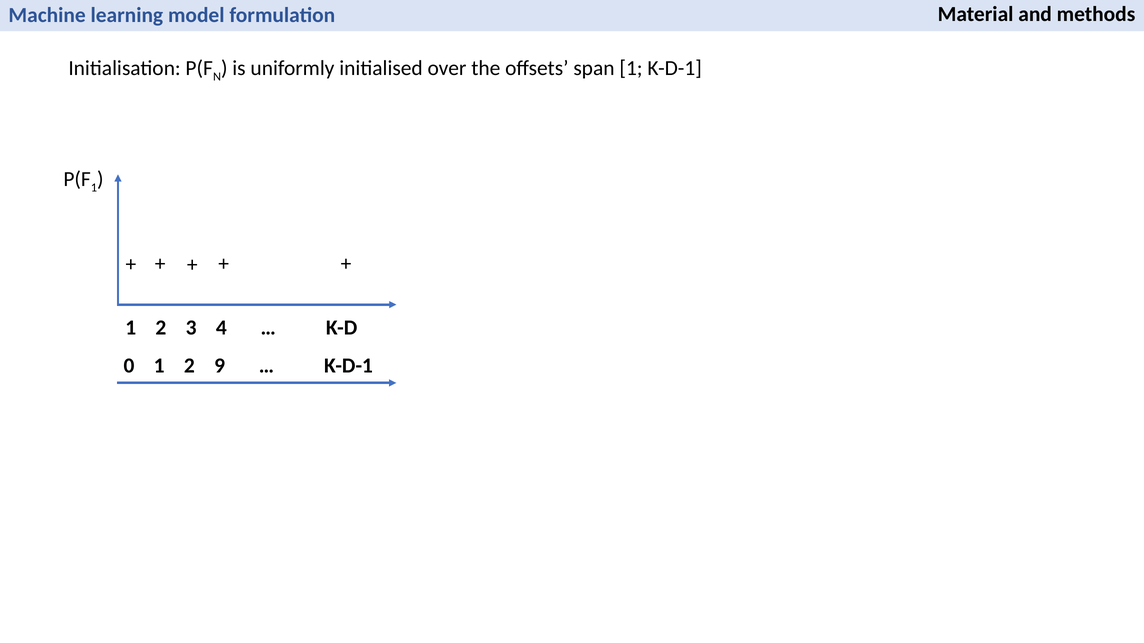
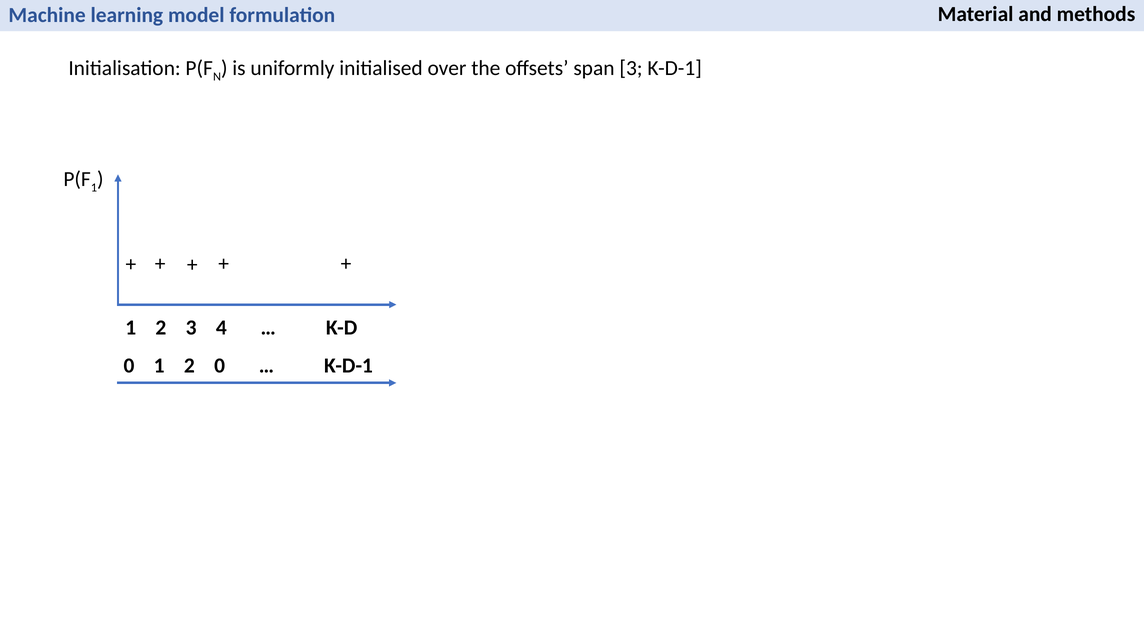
span 1: 1 -> 3 (631, 68)
2 9: 9 -> 0 (220, 366)
